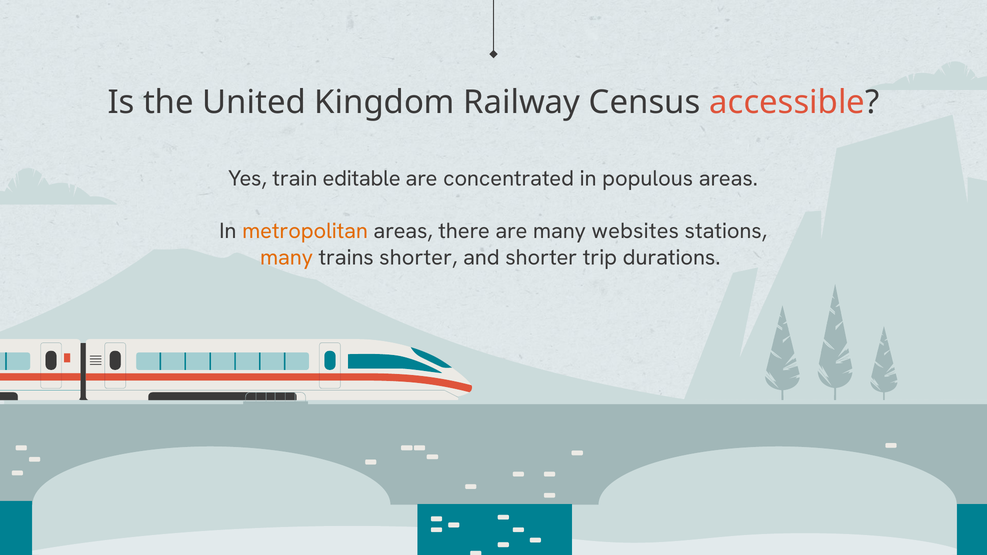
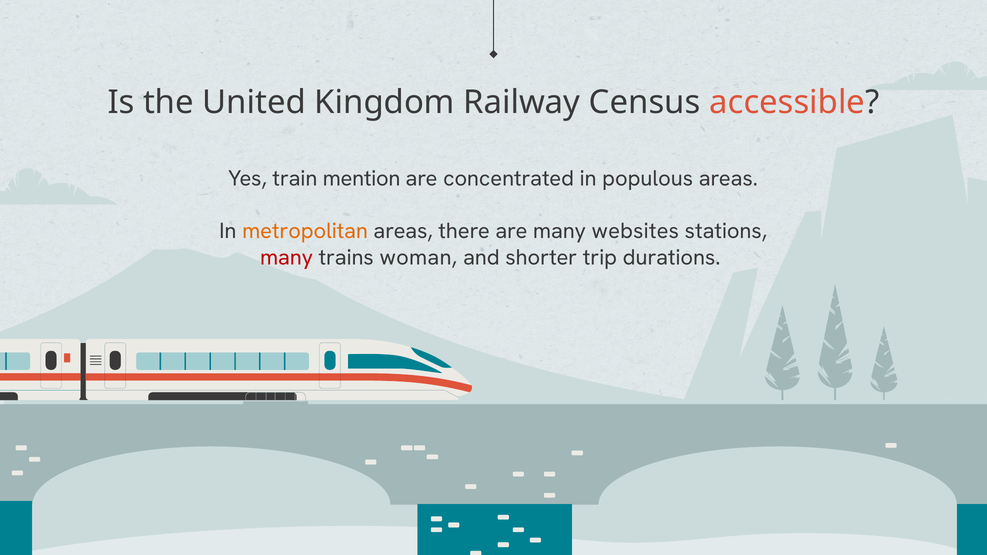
editable: editable -> mention (362, 178)
many colour: orange -> red (287, 257)
trains shorter: shorter -> woman (418, 257)
